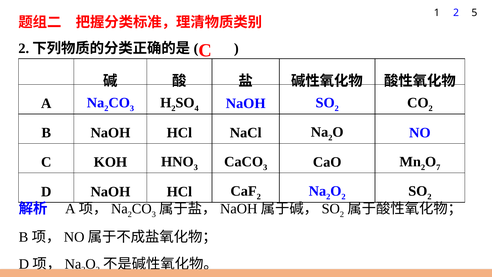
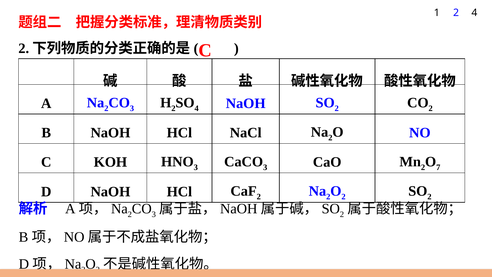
2 5: 5 -> 4 (474, 13)
